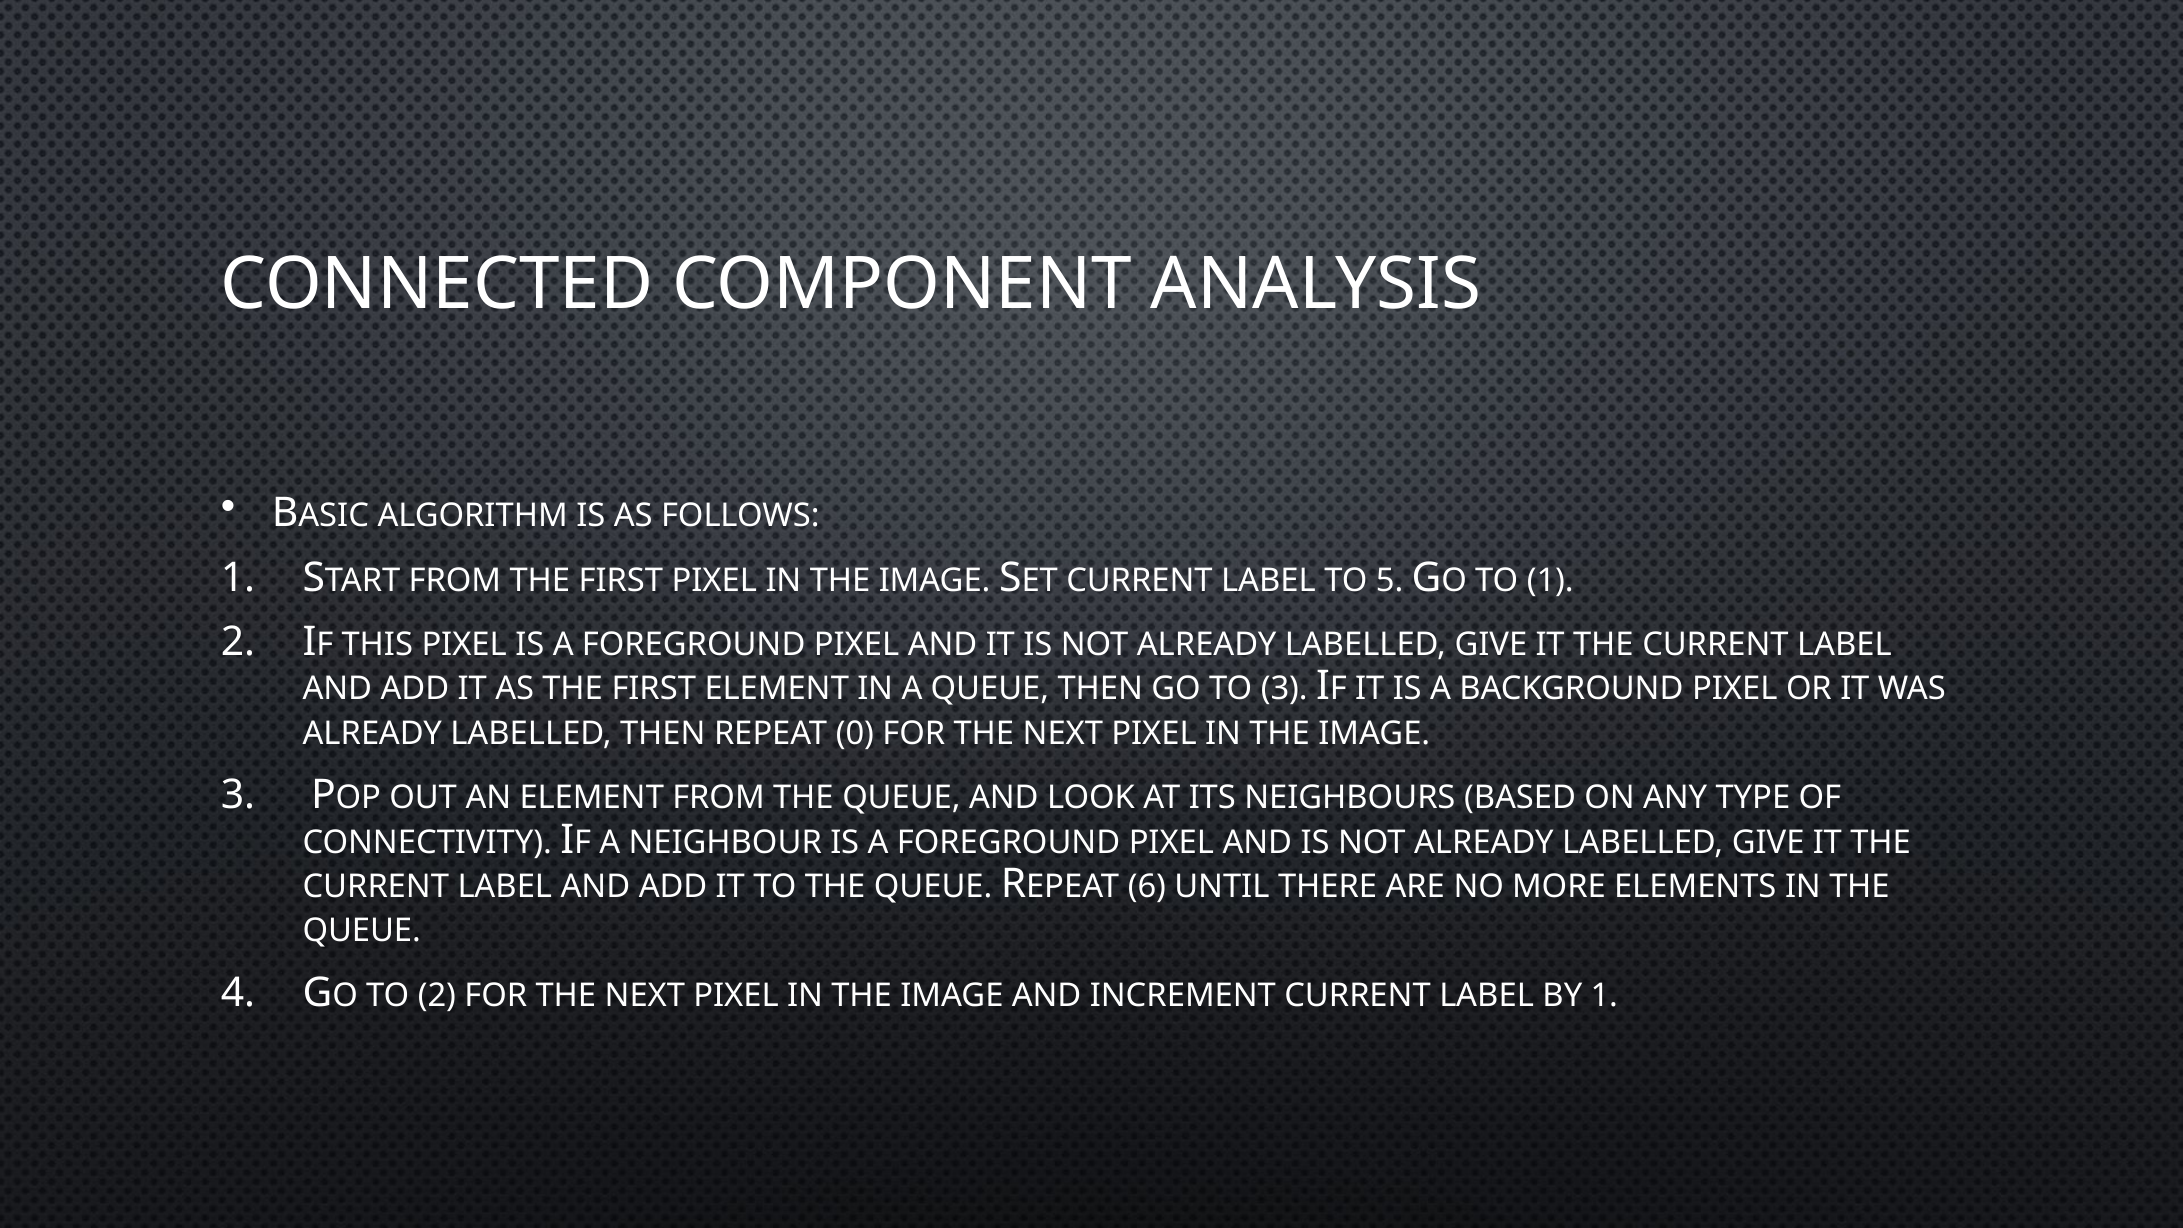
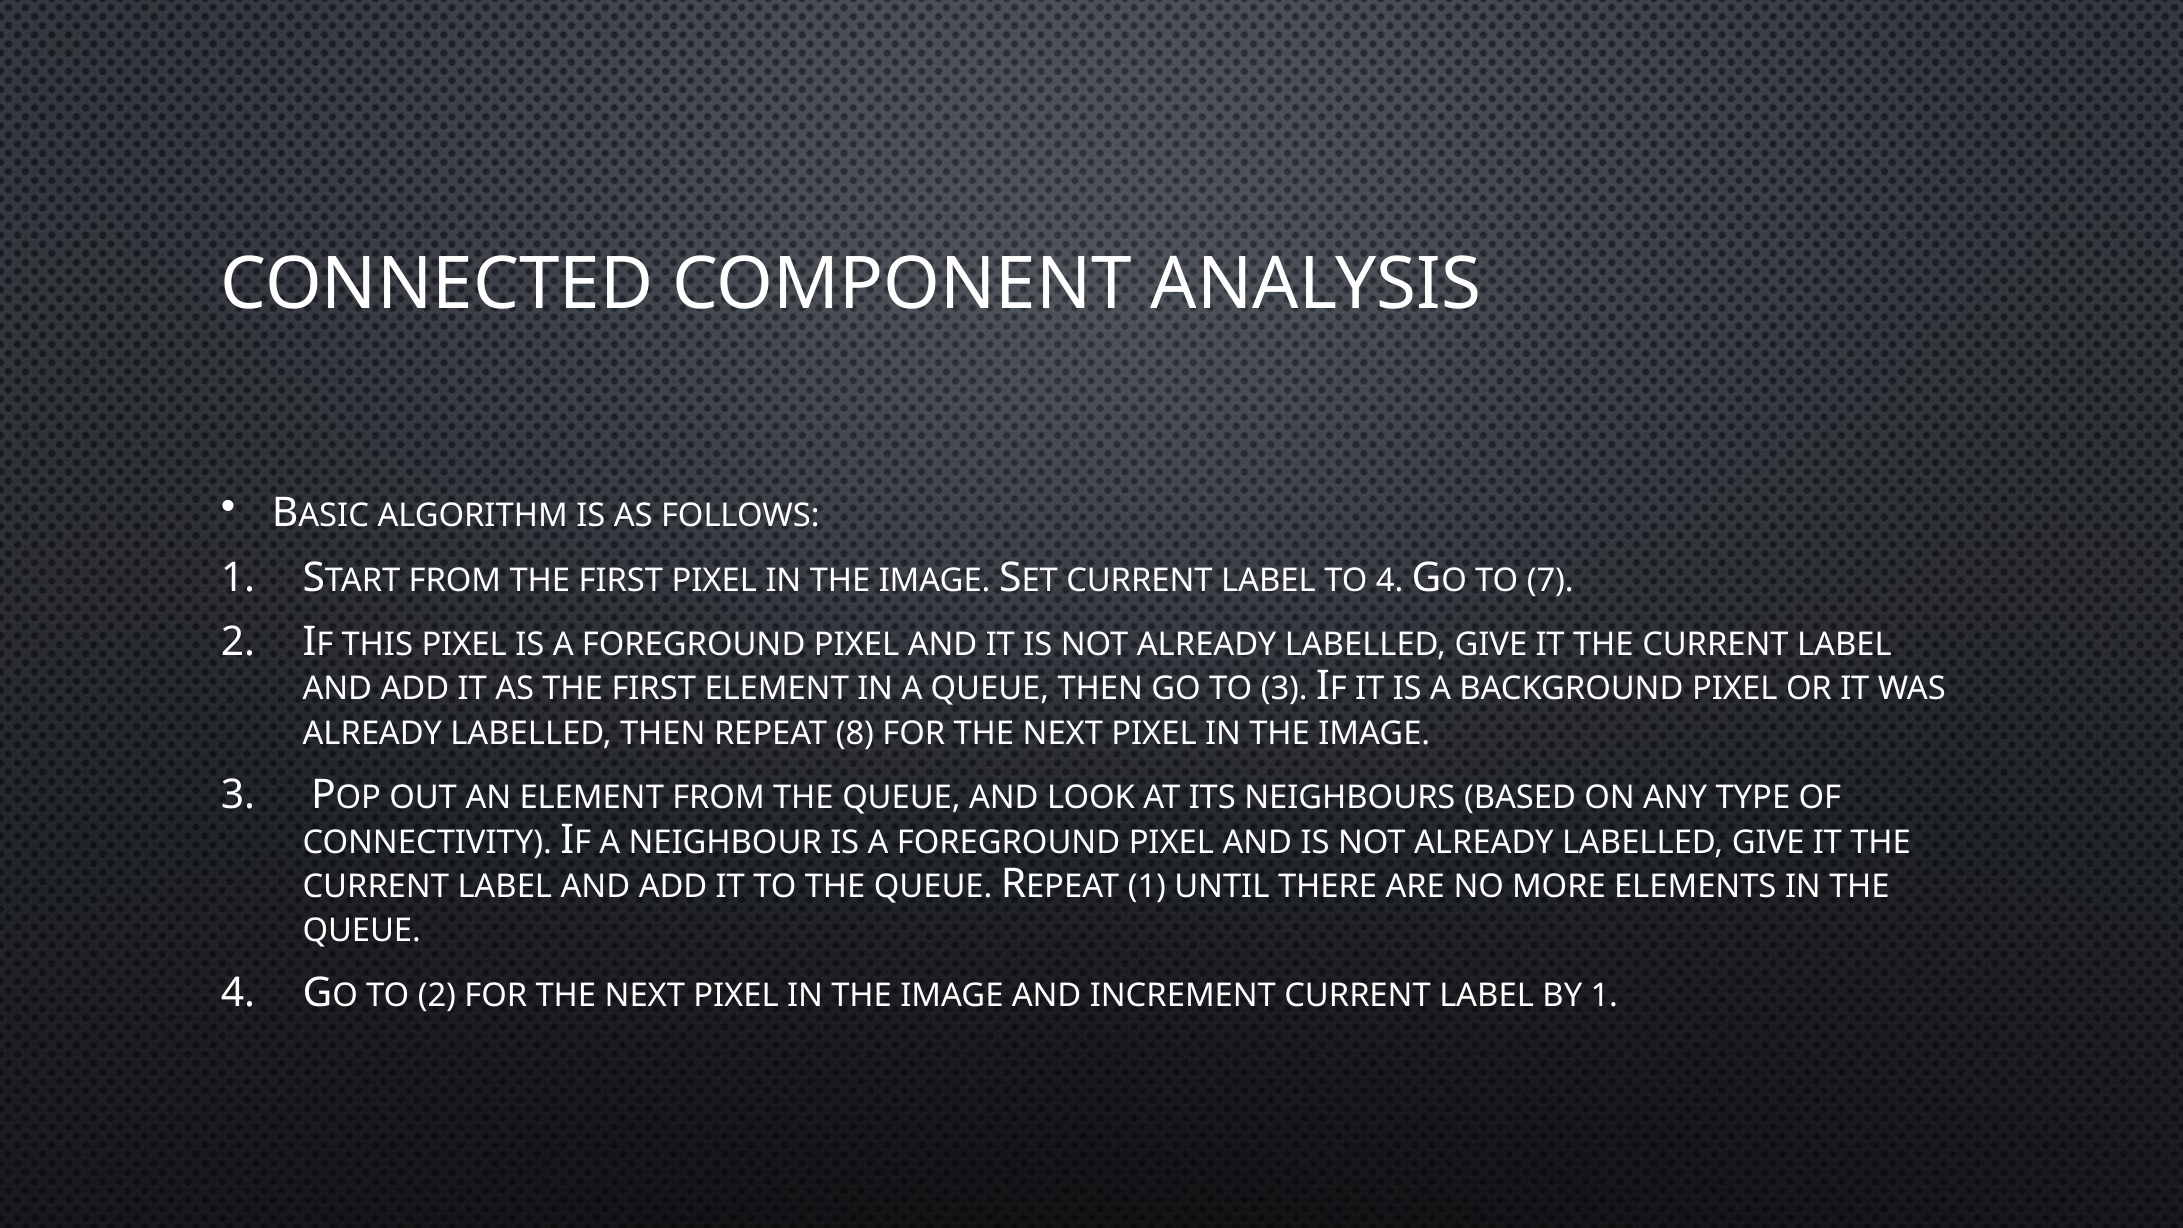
TO 5: 5 -> 4 (1390, 580)
TO 1: 1 -> 7 (1550, 580)
0: 0 -> 8 (855, 733)
6: 6 -> 1 (1147, 886)
